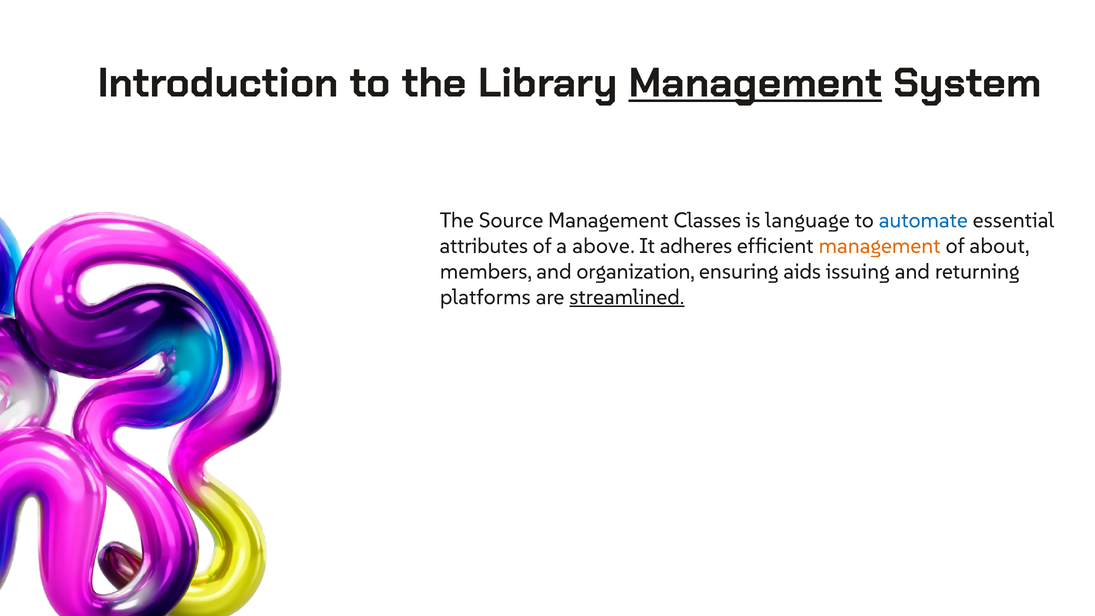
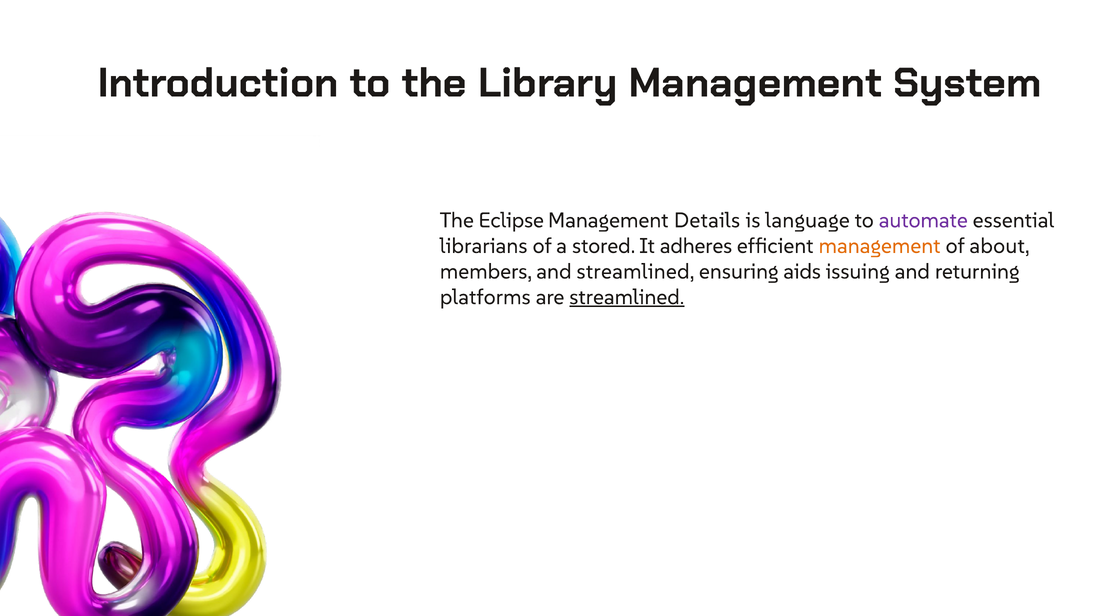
Management underline: present -> none (755, 83)
Source: Source -> Eclipse (511, 220)
Classes: Classes -> Details (707, 220)
automate colour: blue -> purple (923, 220)
attributes: attributes -> librarians (484, 246)
above: above -> stored (604, 246)
and organization: organization -> streamlined (635, 272)
